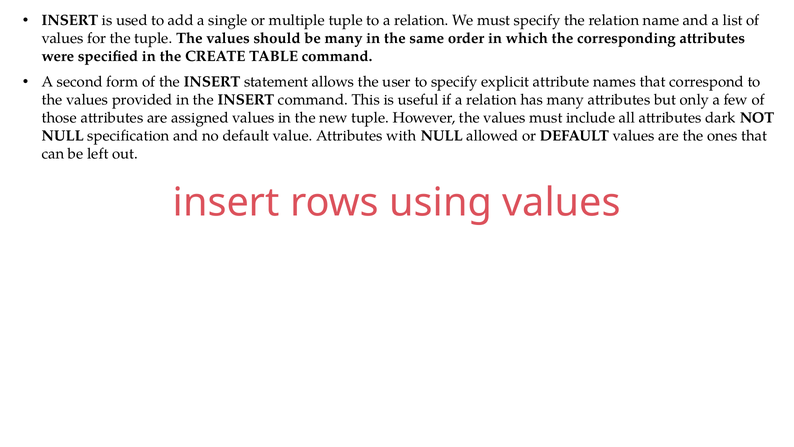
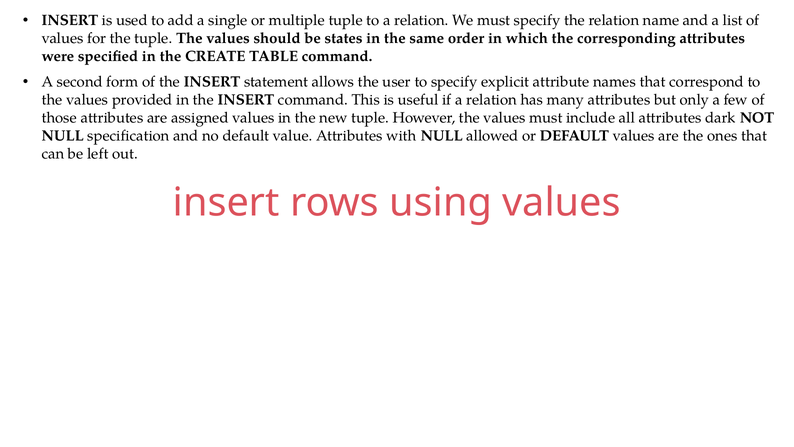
be many: many -> states (344, 38)
